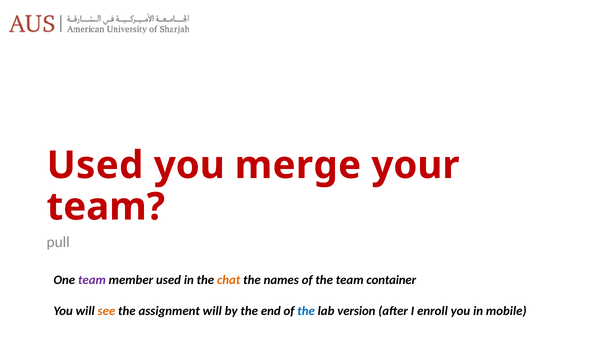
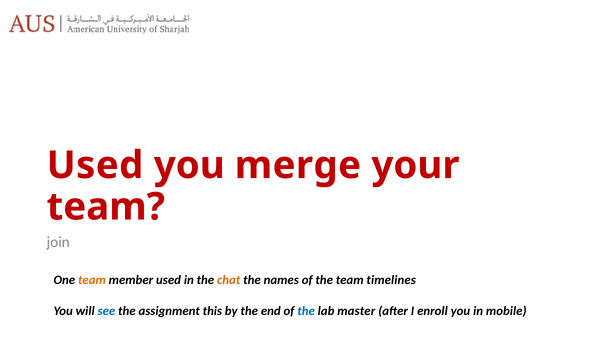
pull: pull -> join (58, 242)
team colour: purple -> orange (92, 280)
container: container -> timelines (391, 280)
see colour: orange -> blue (106, 311)
assignment will: will -> this (212, 311)
version: version -> master (356, 311)
